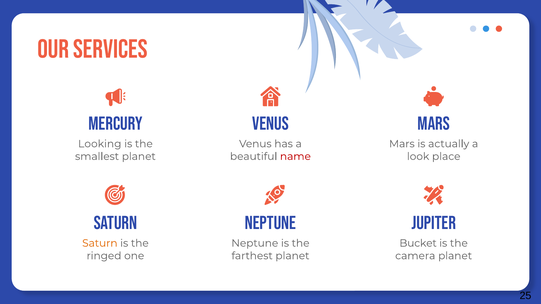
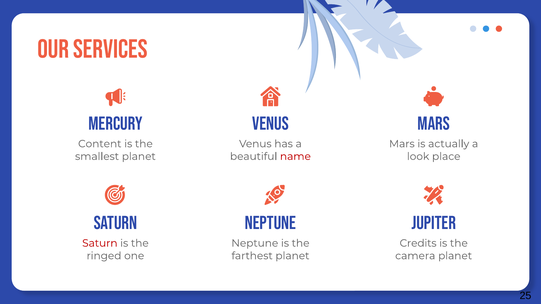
Looking: Looking -> Content (100, 144)
Saturn colour: orange -> red (100, 243)
Bucket: Bucket -> Credits (418, 243)
